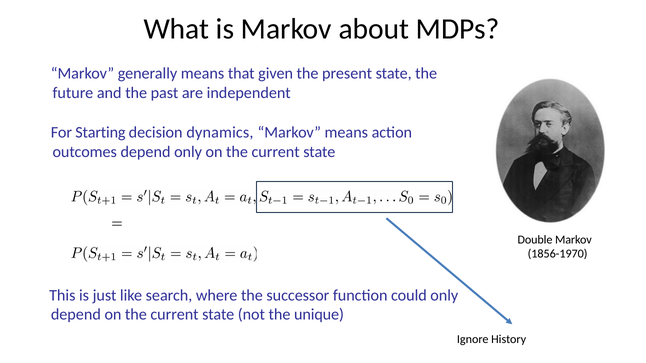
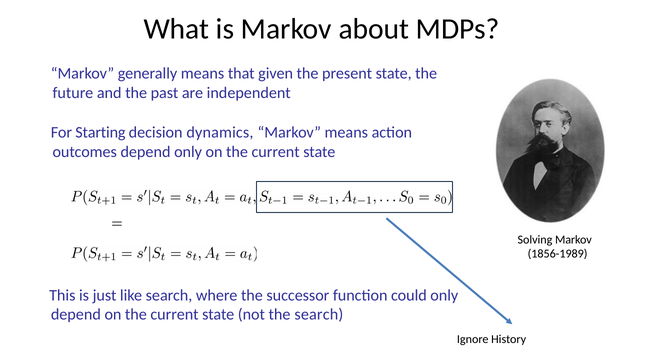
Double: Double -> Solving (535, 240)
1856-1970: 1856-1970 -> 1856-1989 (558, 254)
the unique: unique -> search (319, 315)
